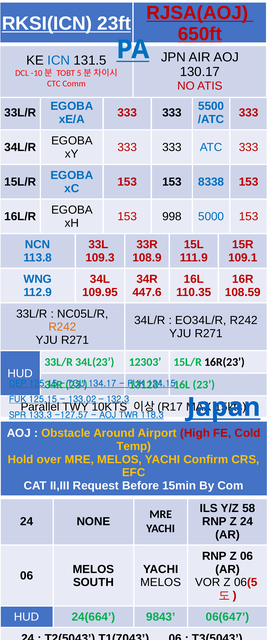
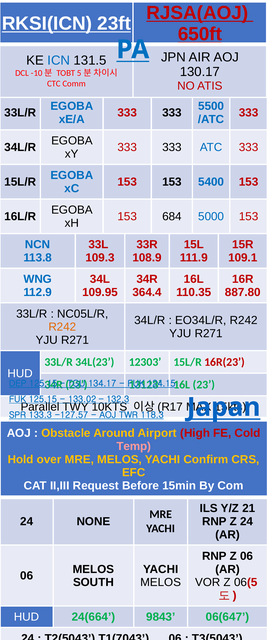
8338: 8338 -> 5400 (211, 182)
998: 998 -> 684 (172, 216)
447.6: 447.6 -> 364.4 (147, 292)
108.59: 108.59 -> 887.80 (243, 292)
16R(23 colour: black -> red (225, 361)
Temp colour: yellow -> pink (134, 445)
58: 58 -> 21 (249, 507)
